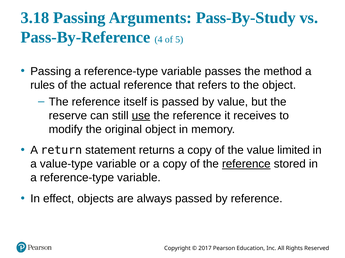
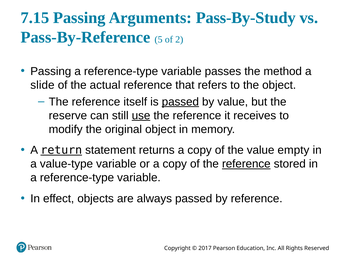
3.18: 3.18 -> 7.15 (35, 18)
4: 4 -> 5 (159, 40)
5: 5 -> 2 (179, 40)
rules: rules -> slide (42, 85)
passed underline: none -> present (180, 102)
return underline: none -> present (61, 151)
limited: limited -> empty (293, 151)
